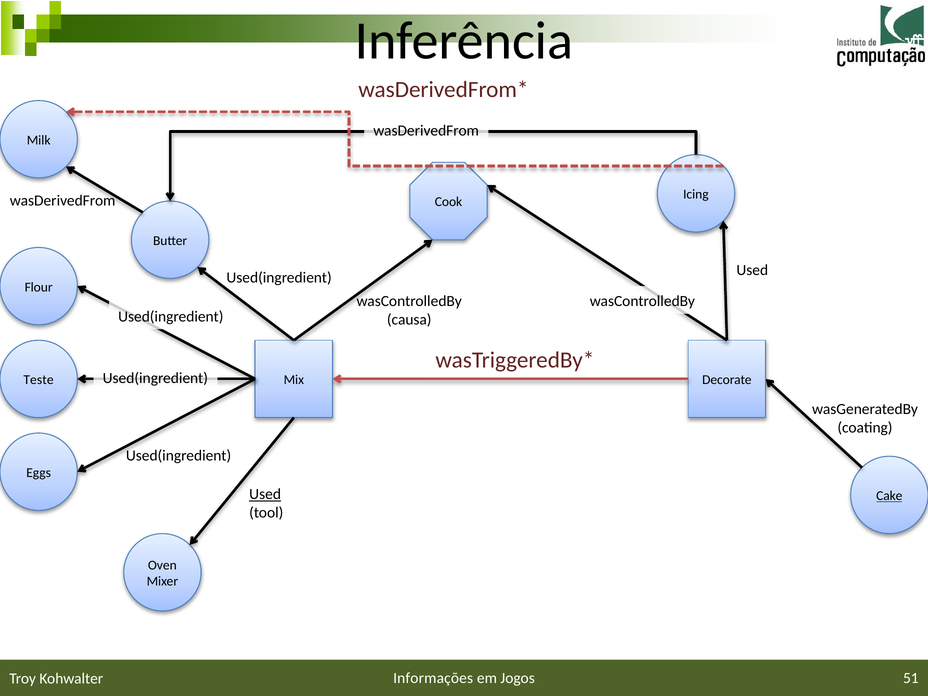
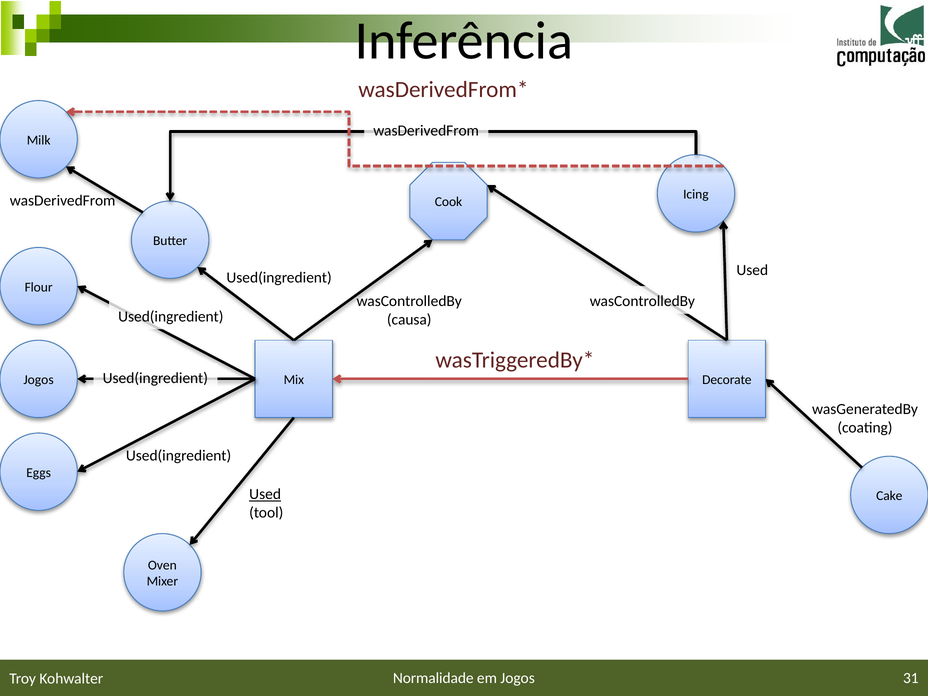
Teste: Teste -> Jogos (39, 380)
Cake underline: present -> none (889, 496)
Informações: Informações -> Normalidade (433, 678)
51: 51 -> 31 (911, 678)
